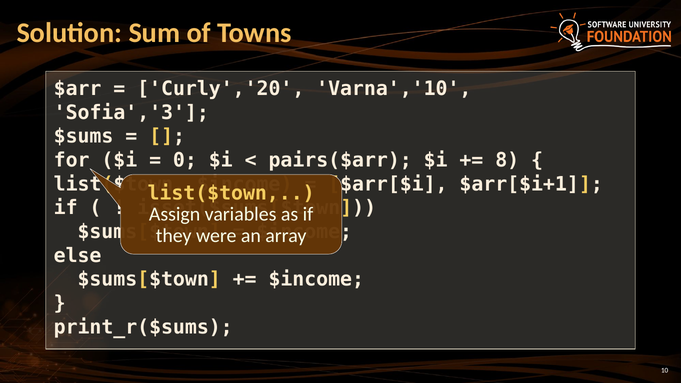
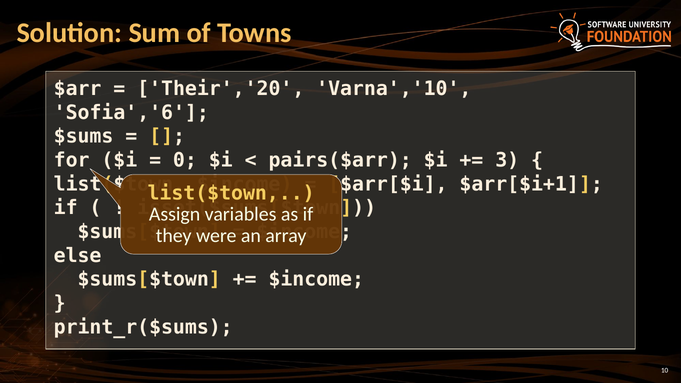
Curly','20: Curly','20 -> Their','20 (221, 89)
Sofia','3: Sofia','3 -> Sofia','6 (131, 113)
8: 8 -> 3 (507, 160)
